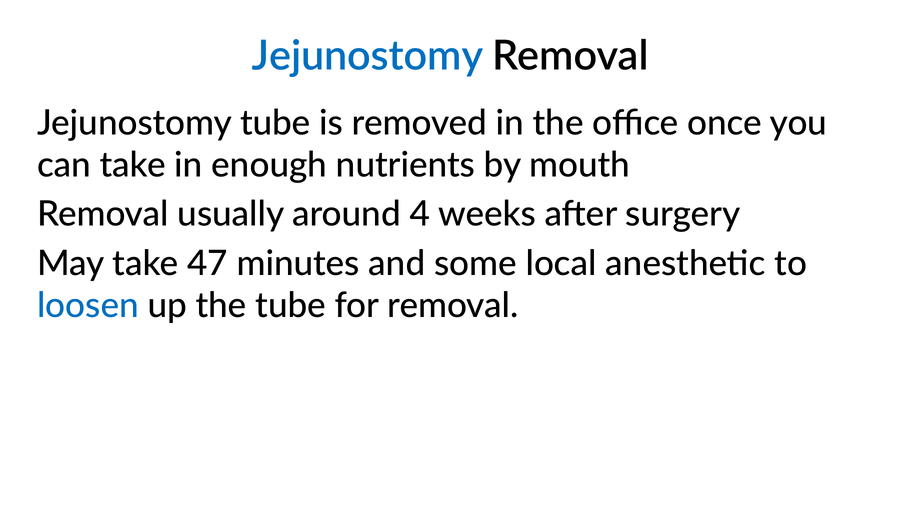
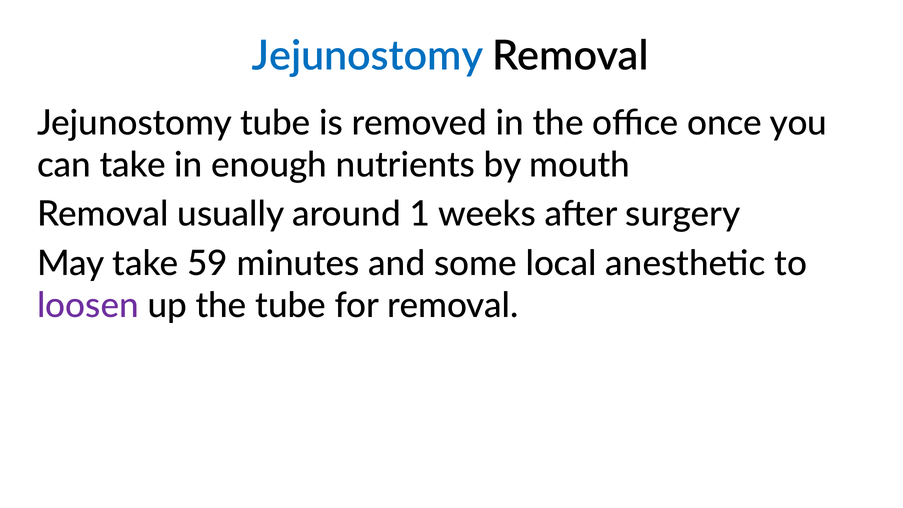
4: 4 -> 1 (420, 214)
47: 47 -> 59 (207, 263)
loosen colour: blue -> purple (88, 306)
